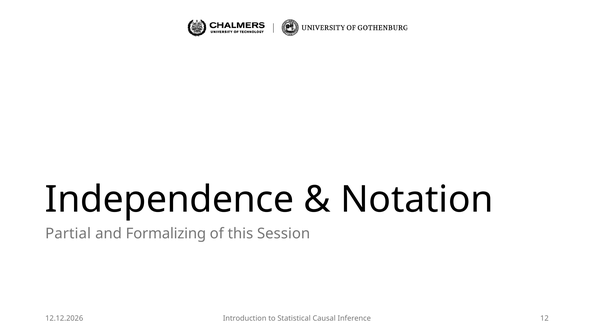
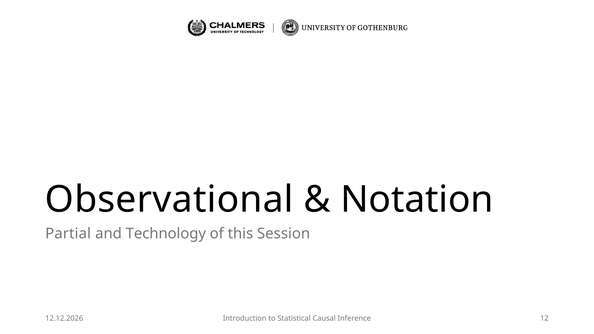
Independence: Independence -> Observational (169, 200)
Formalizing: Formalizing -> Technology (166, 234)
